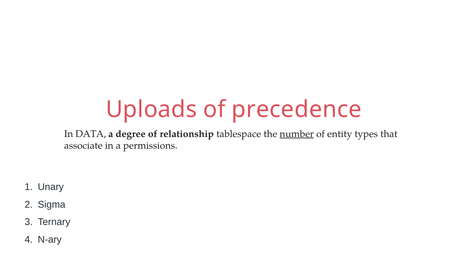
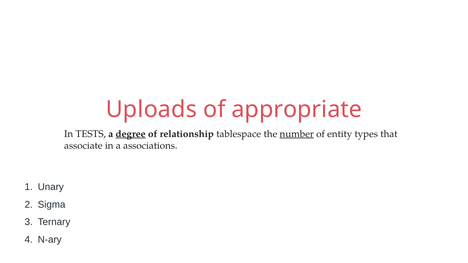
precedence: precedence -> appropriate (297, 110)
DATA: DATA -> TESTS (91, 134)
degree underline: none -> present (131, 134)
permissions: permissions -> associations (150, 146)
